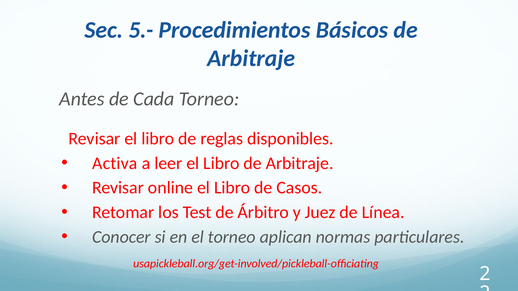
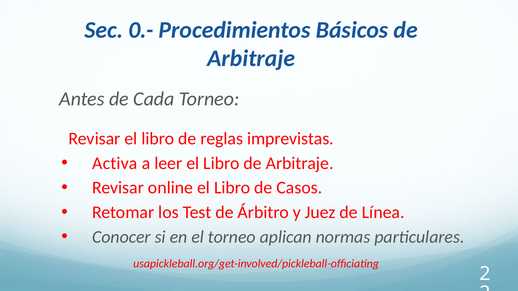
5.-: 5.- -> 0.- (141, 30)
disponibles: disponibles -> imprevistas (290, 139)
